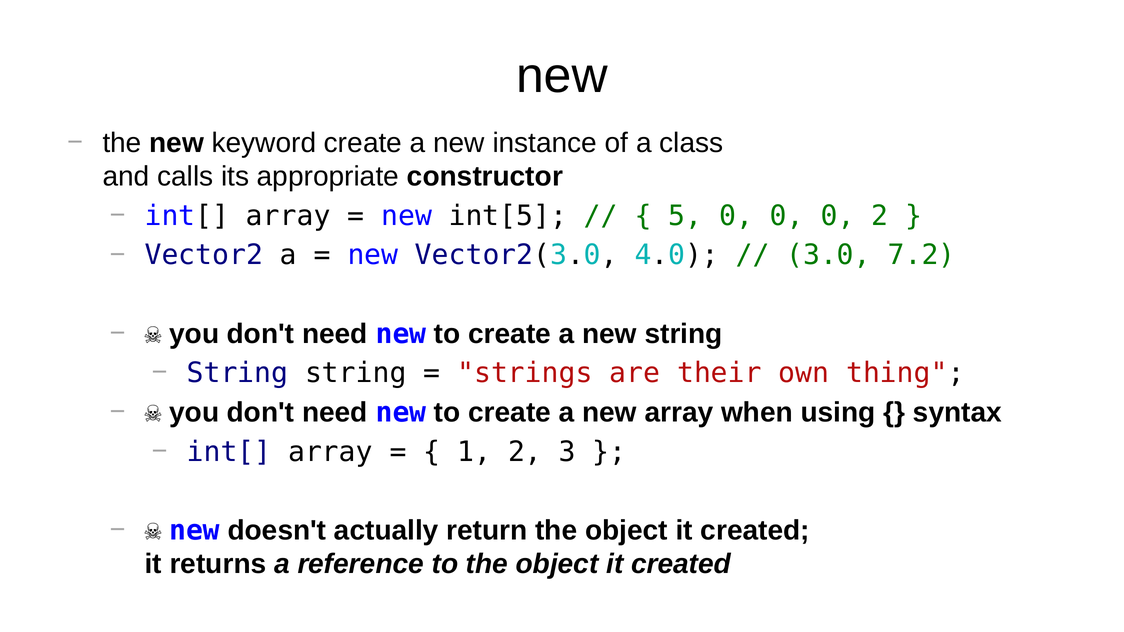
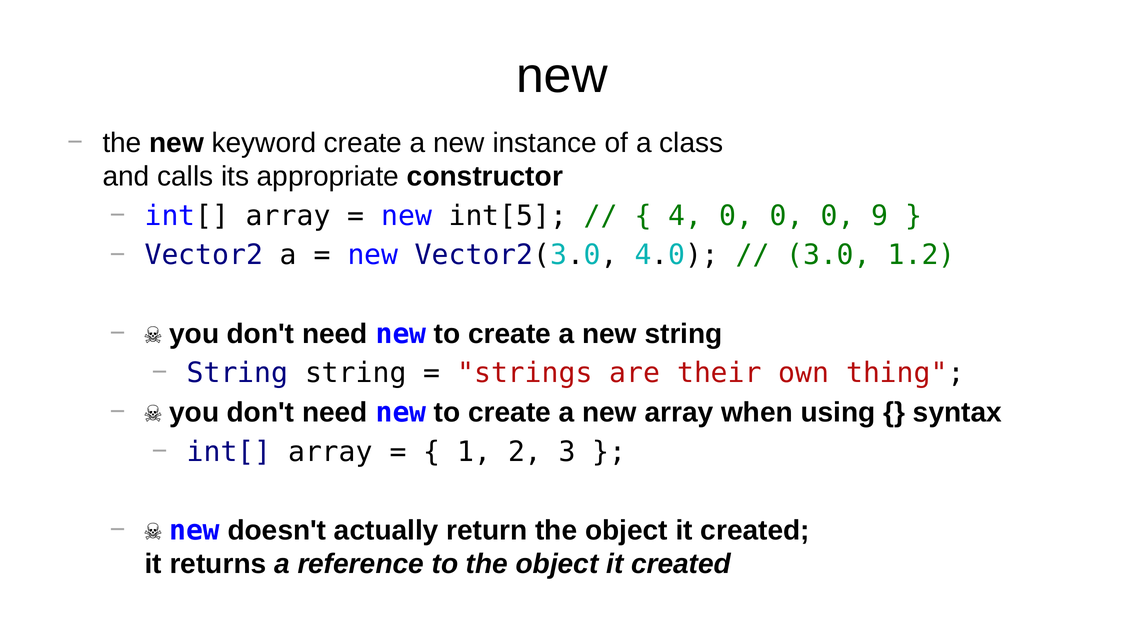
5: 5 -> 4 (685, 216)
0 2: 2 -> 9 (880, 216)
7.2: 7.2 -> 1.2 (922, 255)
